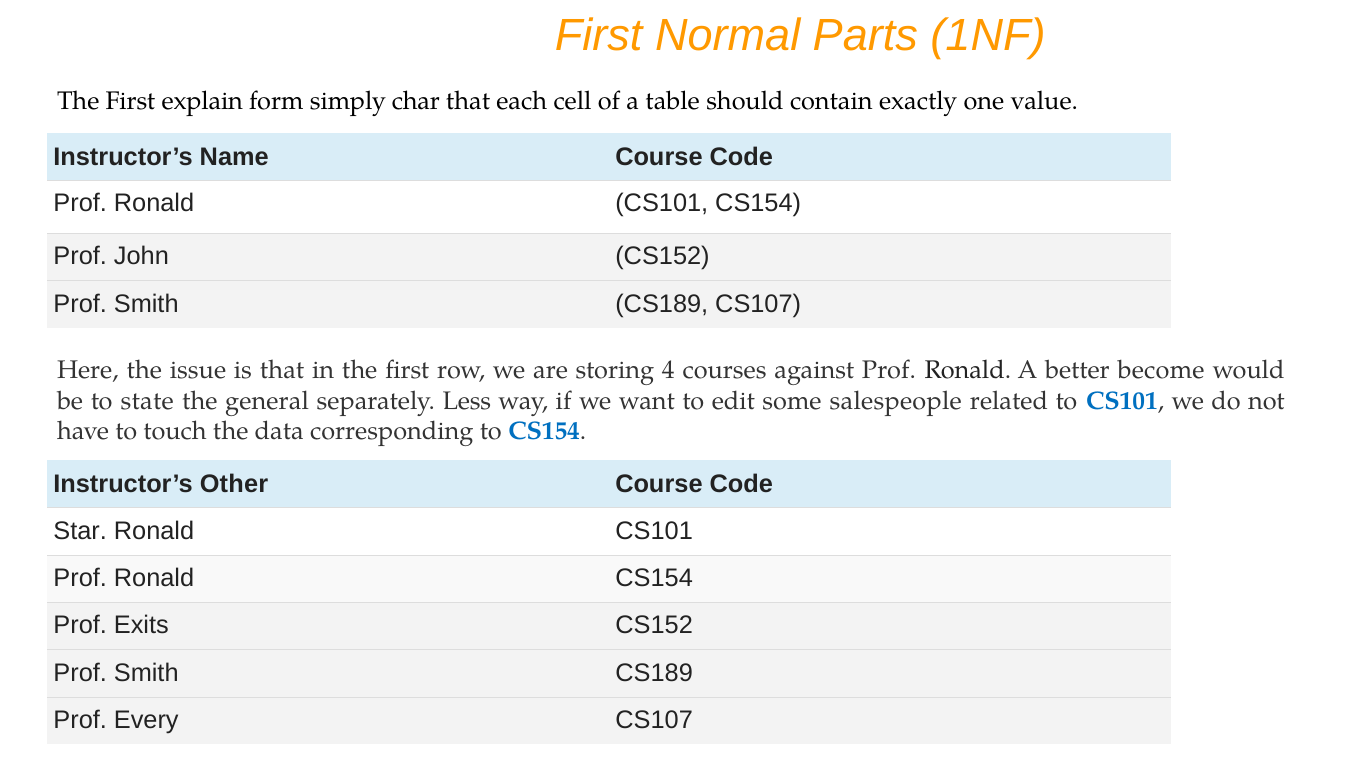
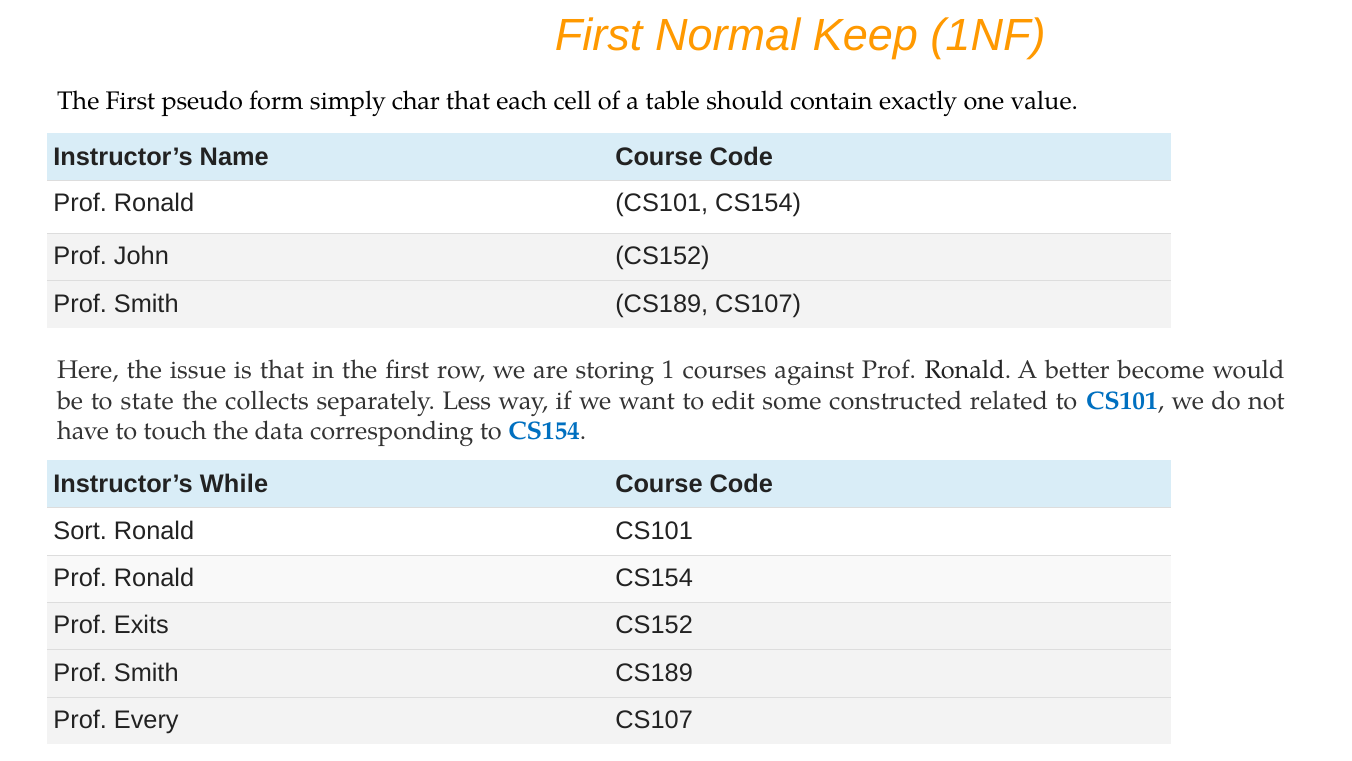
Parts: Parts -> Keep (865, 35)
explain: explain -> pseudo (202, 101)
4: 4 -> 1 (668, 370)
general: general -> collects (267, 401)
salespeople: salespeople -> constructed (896, 401)
Other: Other -> While (234, 484)
Star: Star -> Sort (80, 530)
